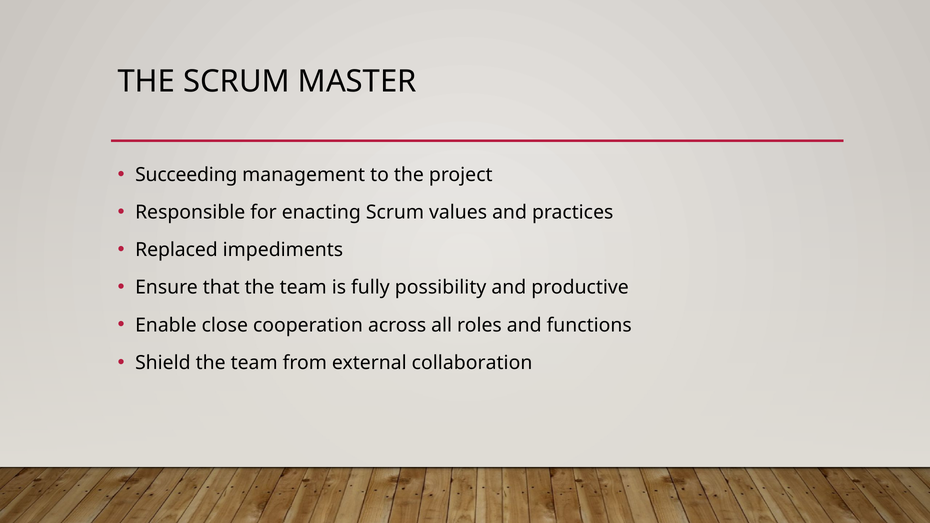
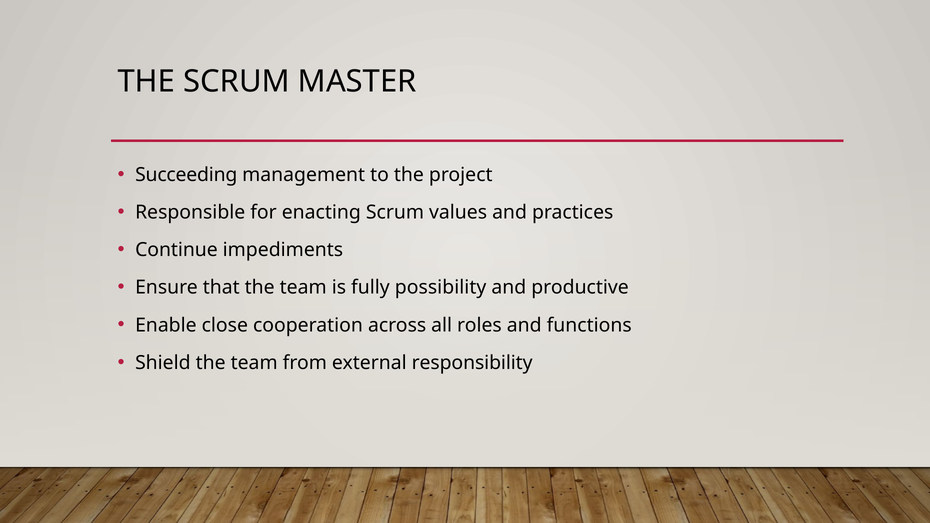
Replaced: Replaced -> Continue (176, 250)
collaboration: collaboration -> responsibility (472, 363)
